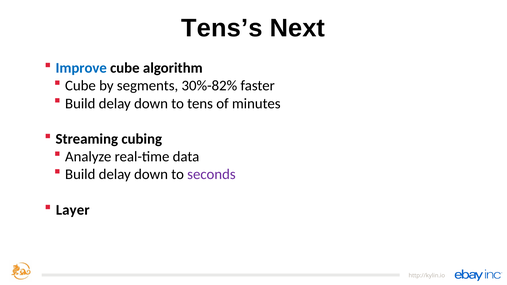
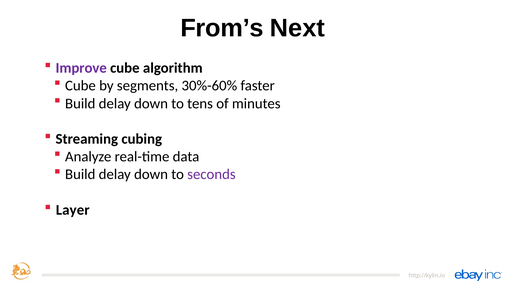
Tens’s: Tens’s -> From’s (222, 28)
Improve colour: blue -> purple (81, 68)
30%-82%: 30%-82% -> 30%-60% (209, 86)
